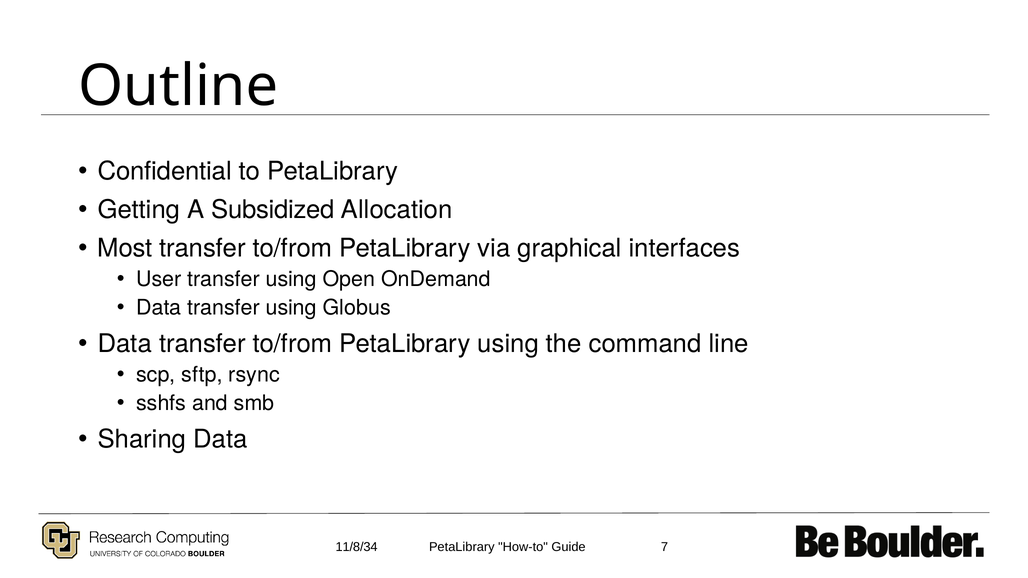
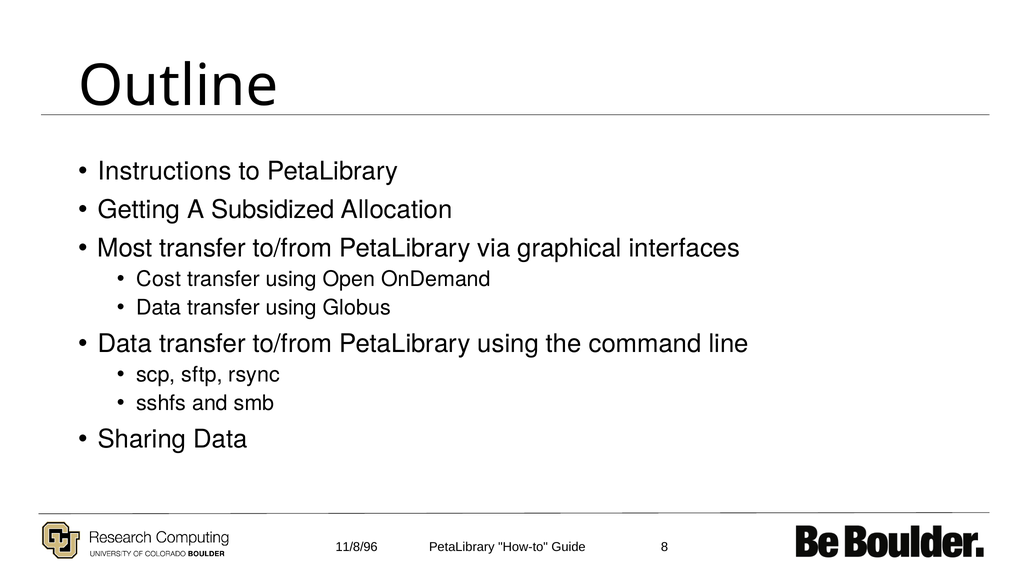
Confidential: Confidential -> Instructions (165, 172)
User: User -> Cost (159, 279)
11/8/34: 11/8/34 -> 11/8/96 (357, 547)
7: 7 -> 8 (664, 547)
